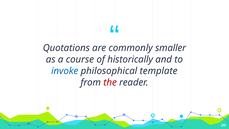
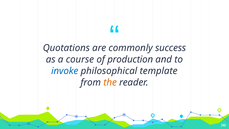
smaller: smaller -> success (171, 48)
historically: historically -> production (130, 59)
the colour: red -> orange (110, 82)
